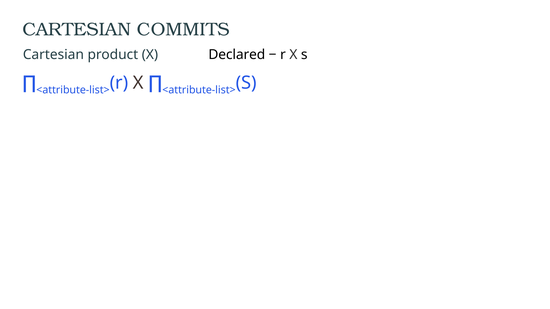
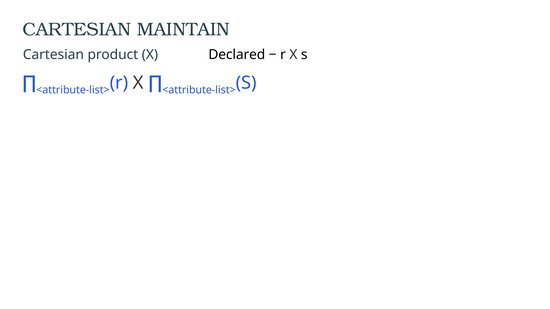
COMMITS: COMMITS -> MAINTAIN (183, 29)
